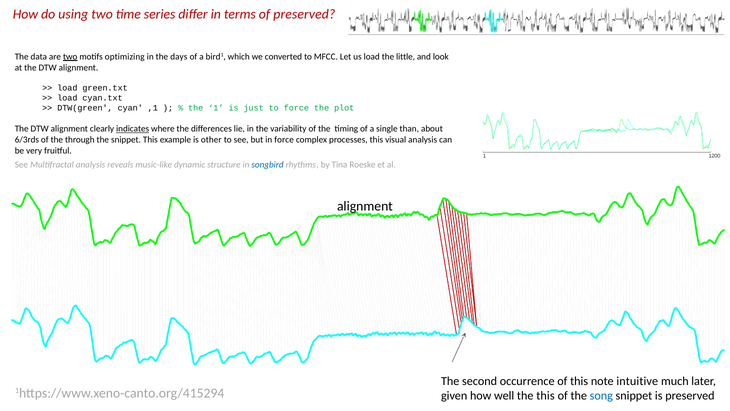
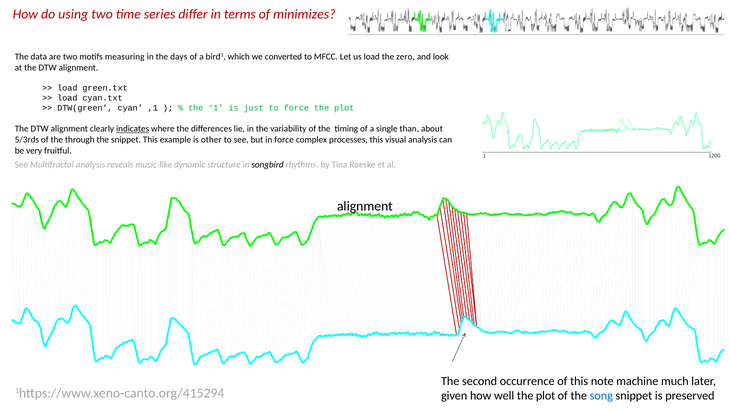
of preserved: preserved -> minimizes (304, 14)
two underline: present -> none (70, 57)
optimizing: optimizing -> measuring (125, 57)
little: little -> zero (406, 57)
6/3rds: 6/3rds -> 5/3rds (27, 140)
songbird colour: blue -> black (268, 165)
intuitive: intuitive -> machine (637, 381)
well the this: this -> plot (546, 396)
